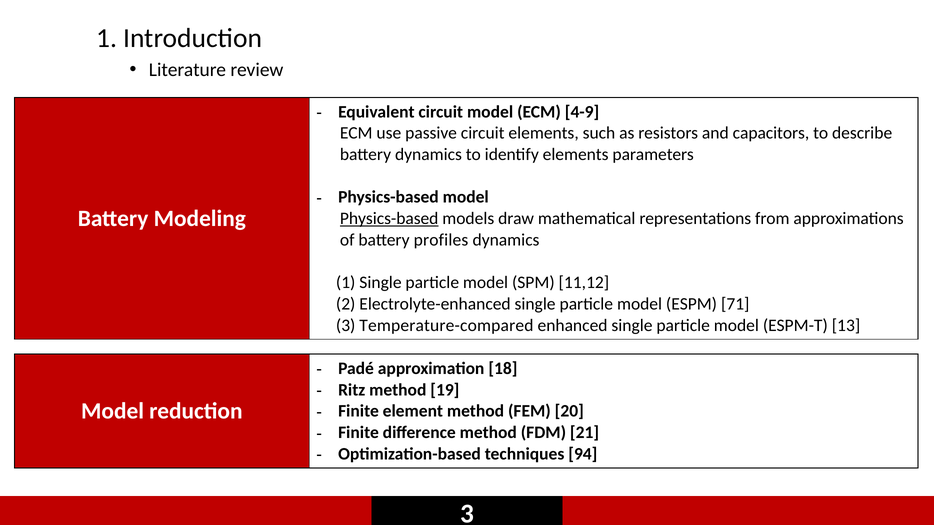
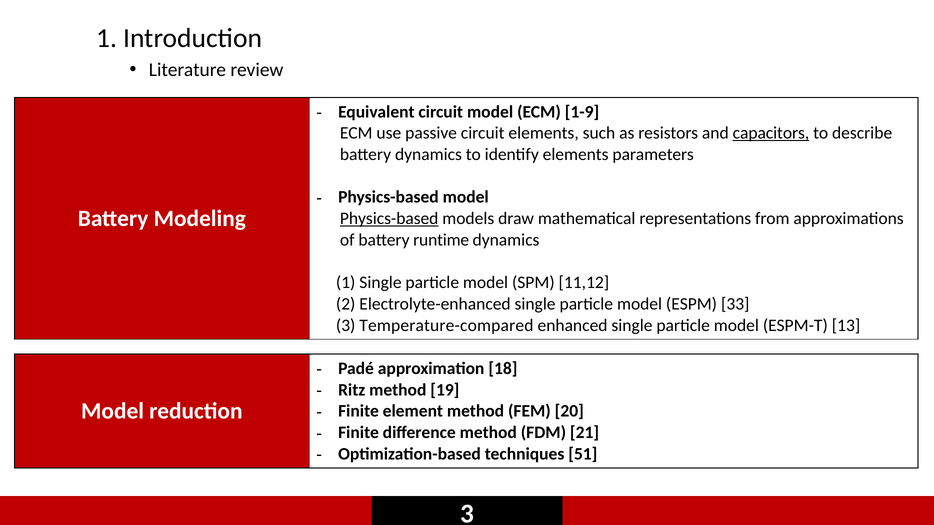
4-9: 4-9 -> 1-9 (582, 112)
capacitors underline: none -> present (771, 133)
profiles: profiles -> runtime (441, 240)
71: 71 -> 33 (735, 304)
94: 94 -> 51 (583, 454)
